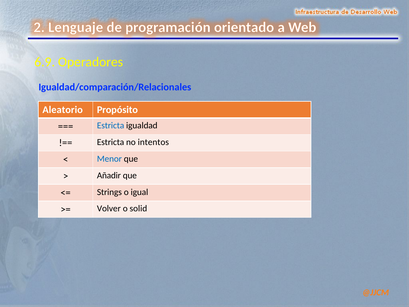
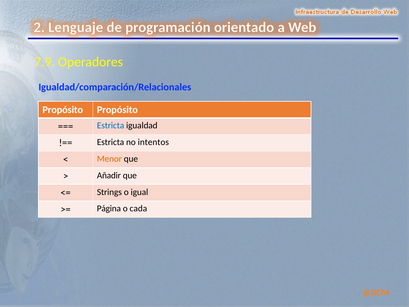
6.9: 6.9 -> 7.9 (45, 62)
Aleatorio: Aleatorio -> Propósito (63, 110)
Menor colour: blue -> orange (109, 159)
Volver: Volver -> Página (109, 208)
solid: solid -> cada (138, 208)
